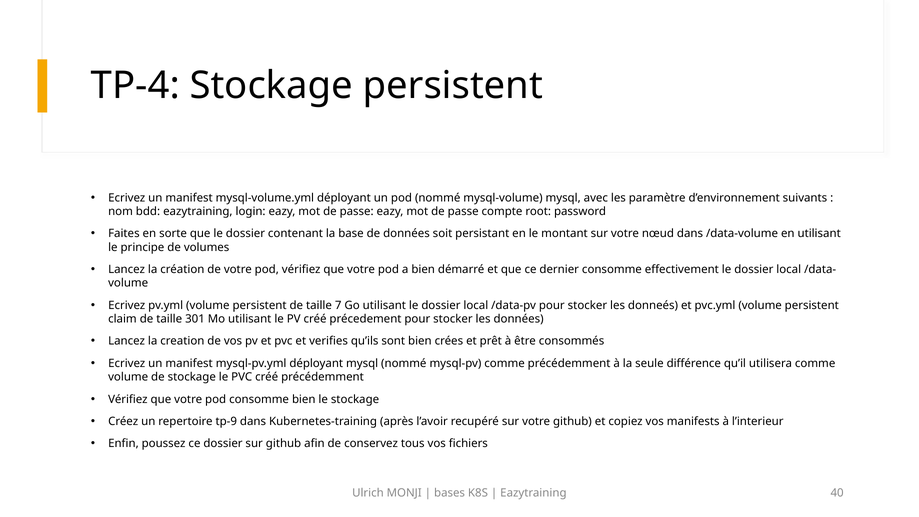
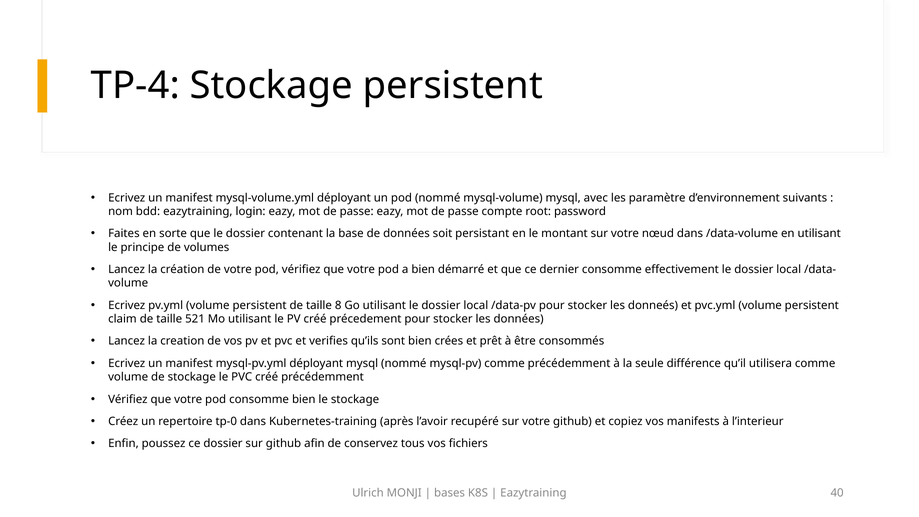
7: 7 -> 8 (338, 305)
301: 301 -> 521 (195, 319)
tp-9: tp-9 -> tp-0 (226, 421)
